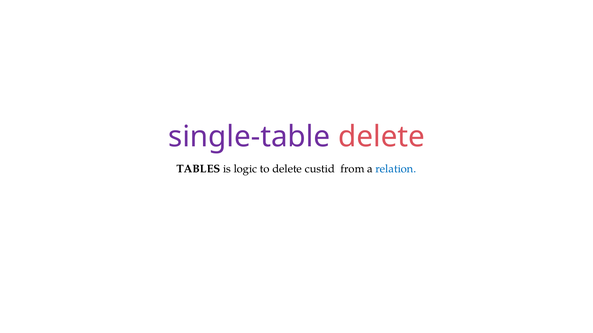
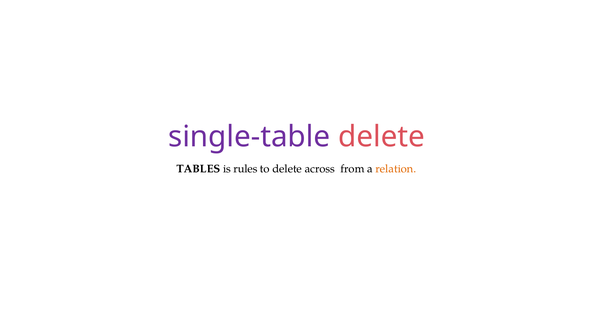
logic: logic -> rules (246, 169)
custid: custid -> across (320, 169)
relation colour: blue -> orange (396, 169)
